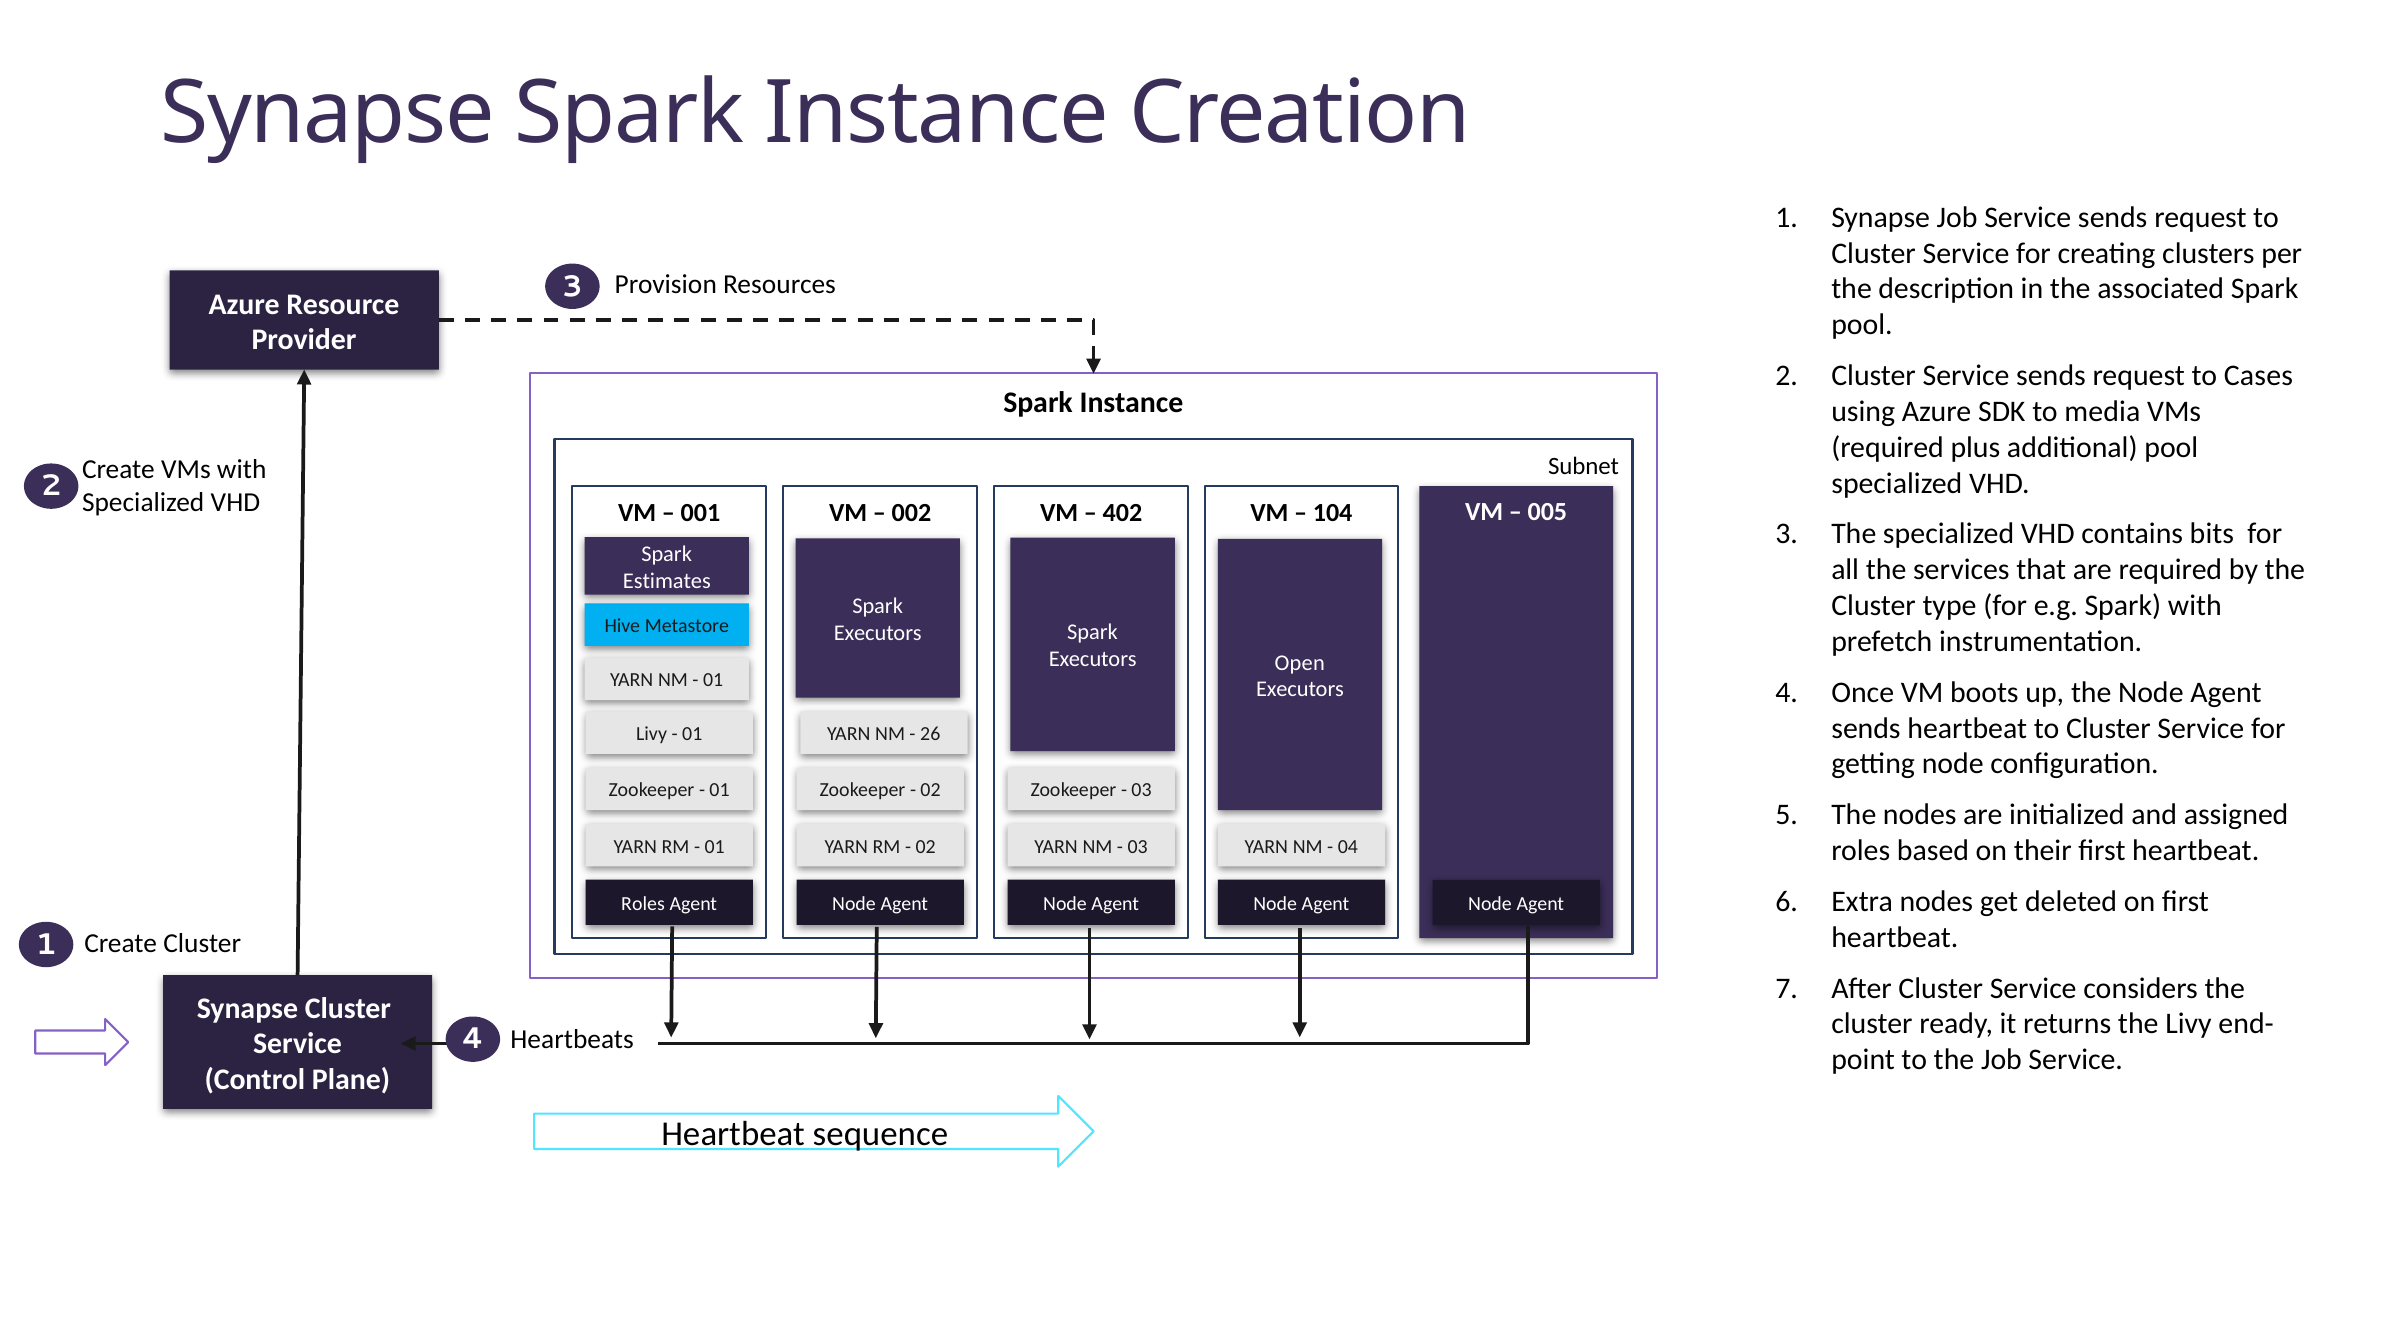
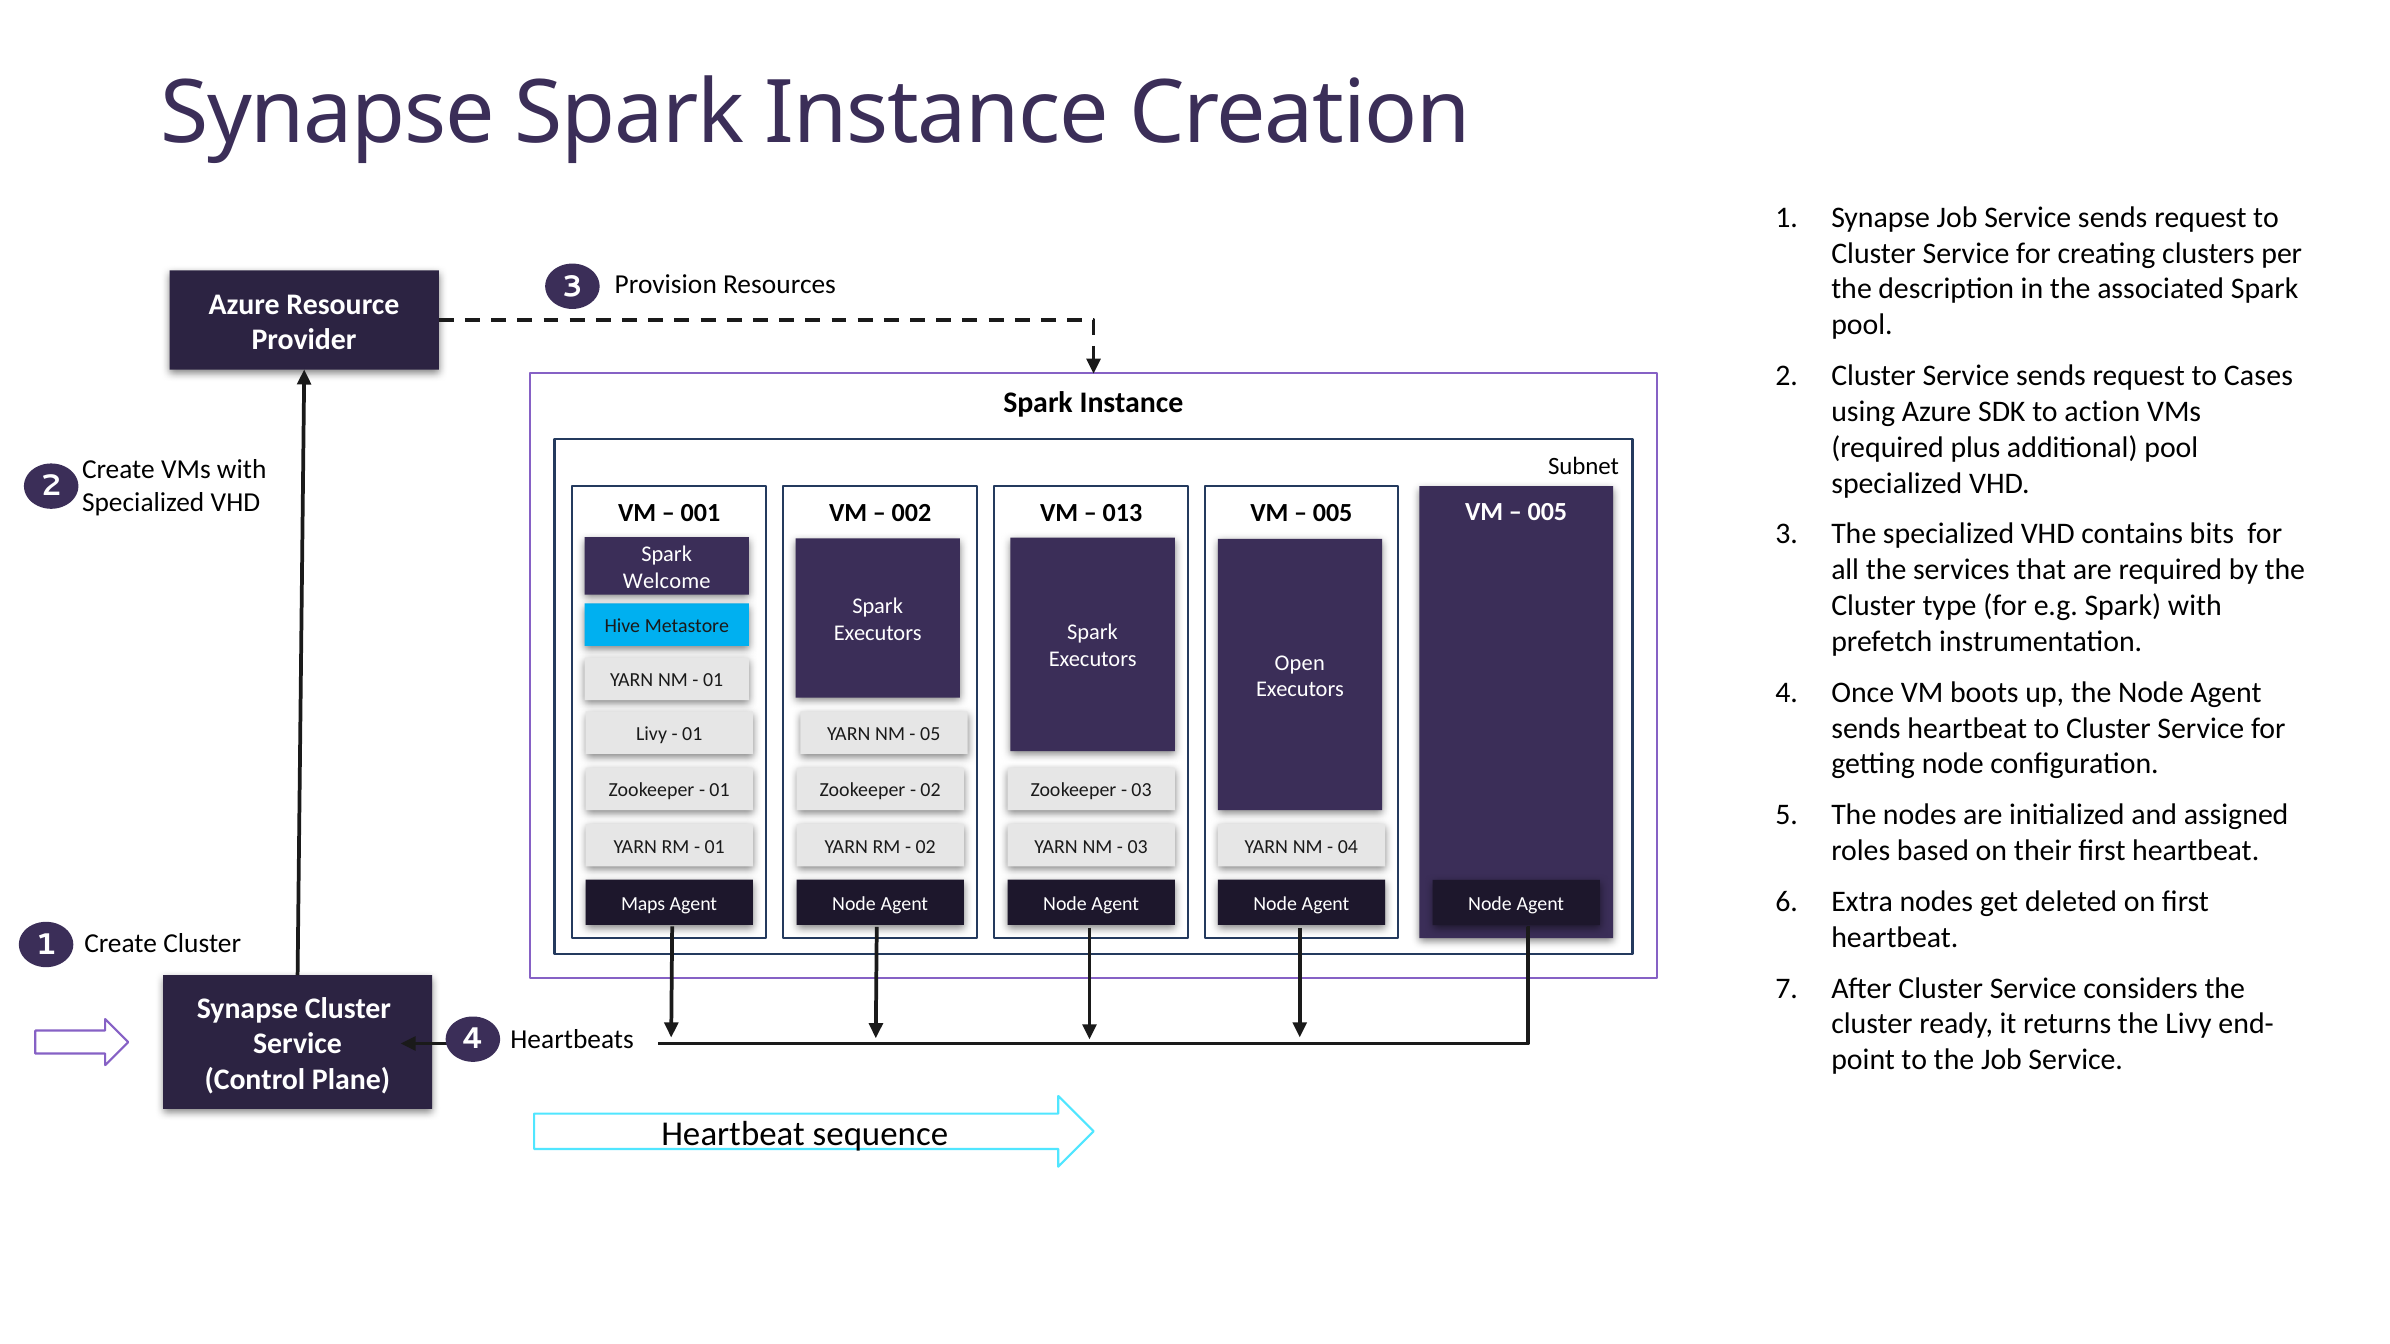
media: media -> action (2102, 412)
402: 402 -> 013 (1122, 513)
104: 104 -> 005 (1333, 513)
Estimates: Estimates -> Welcome (667, 581)
26: 26 -> 05 (930, 734)
Roles: Roles -> Maps (643, 904)
